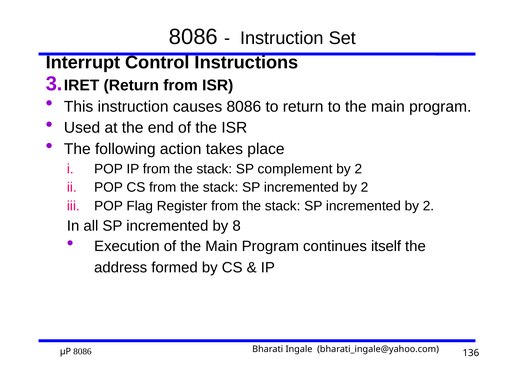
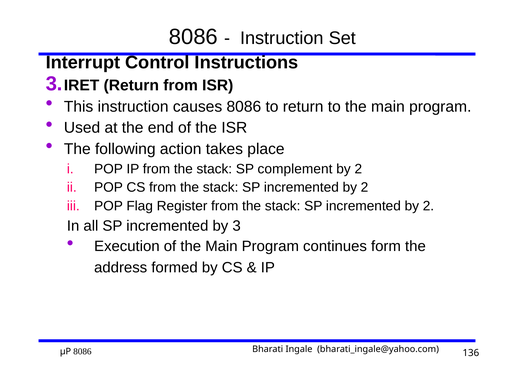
by 8: 8 -> 3 (237, 226)
itself: itself -> form (386, 246)
